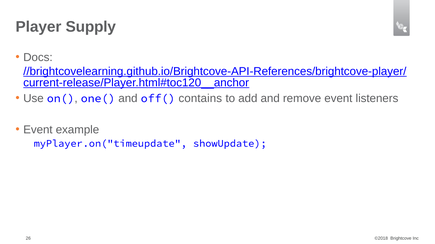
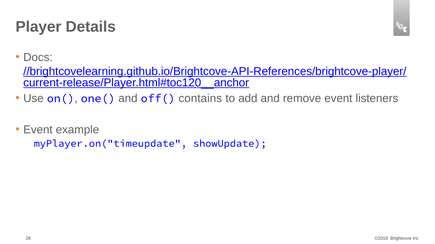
Supply: Supply -> Details (91, 27)
